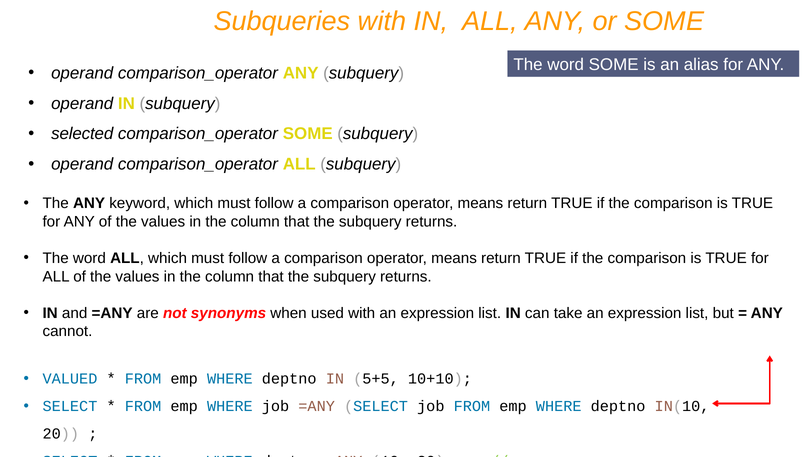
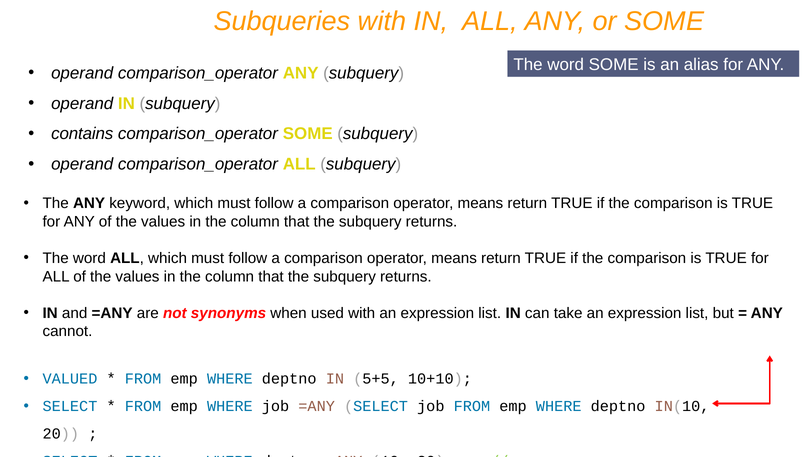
selected: selected -> contains (82, 134)
